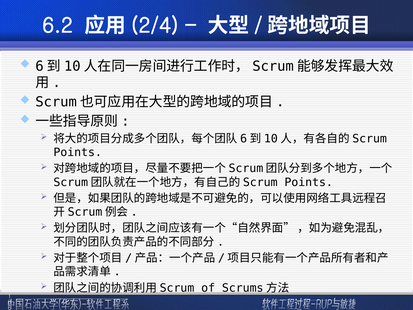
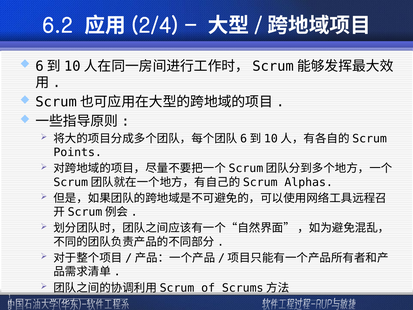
Points: Points -> Alphas (309, 182)
